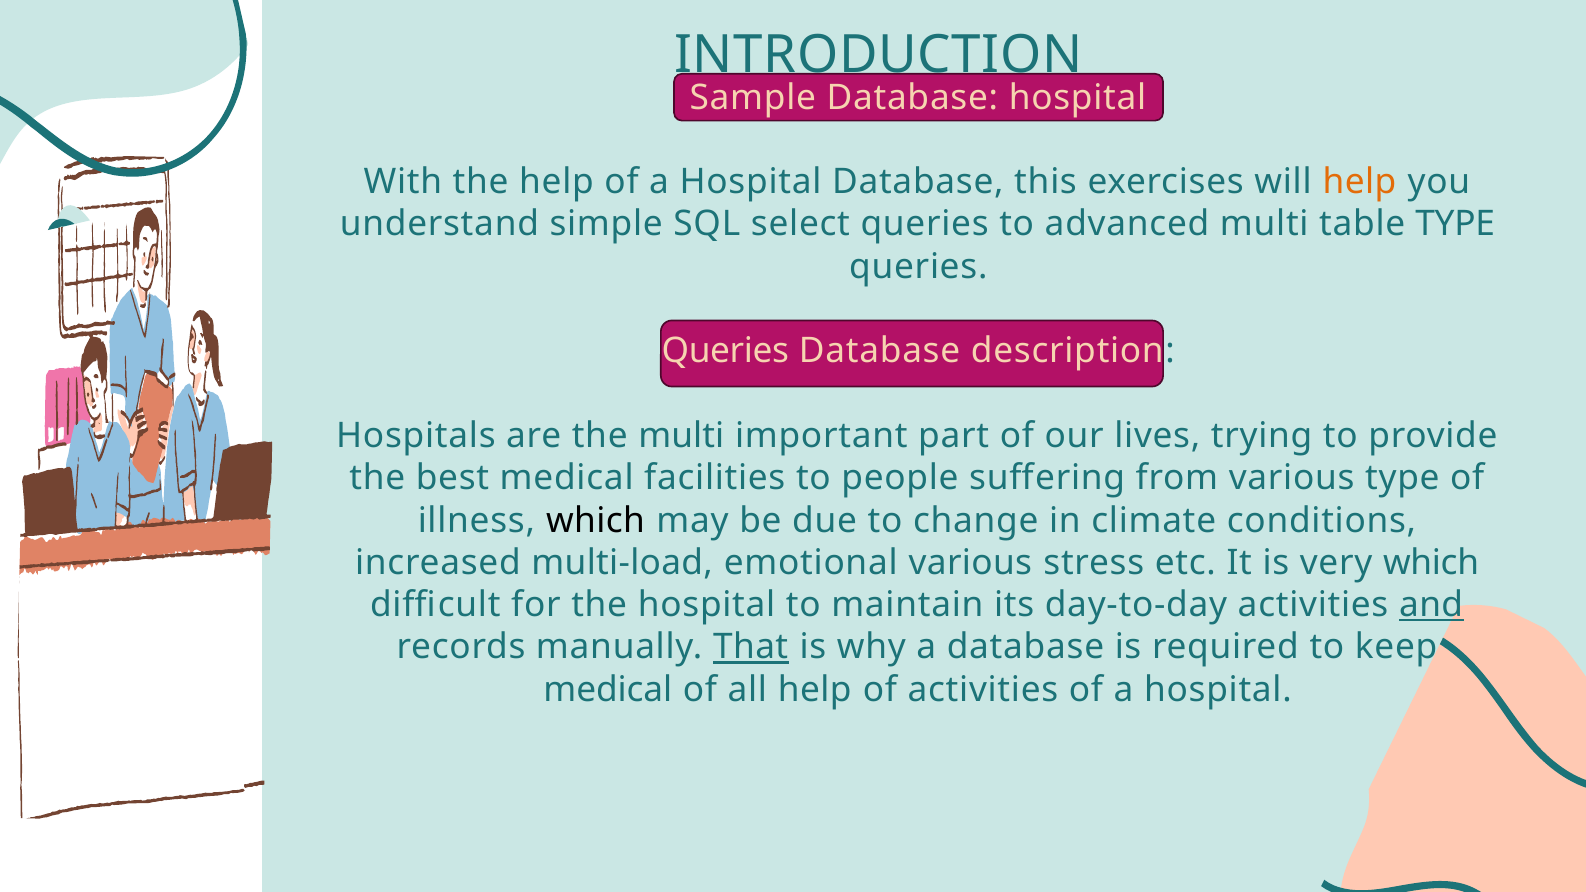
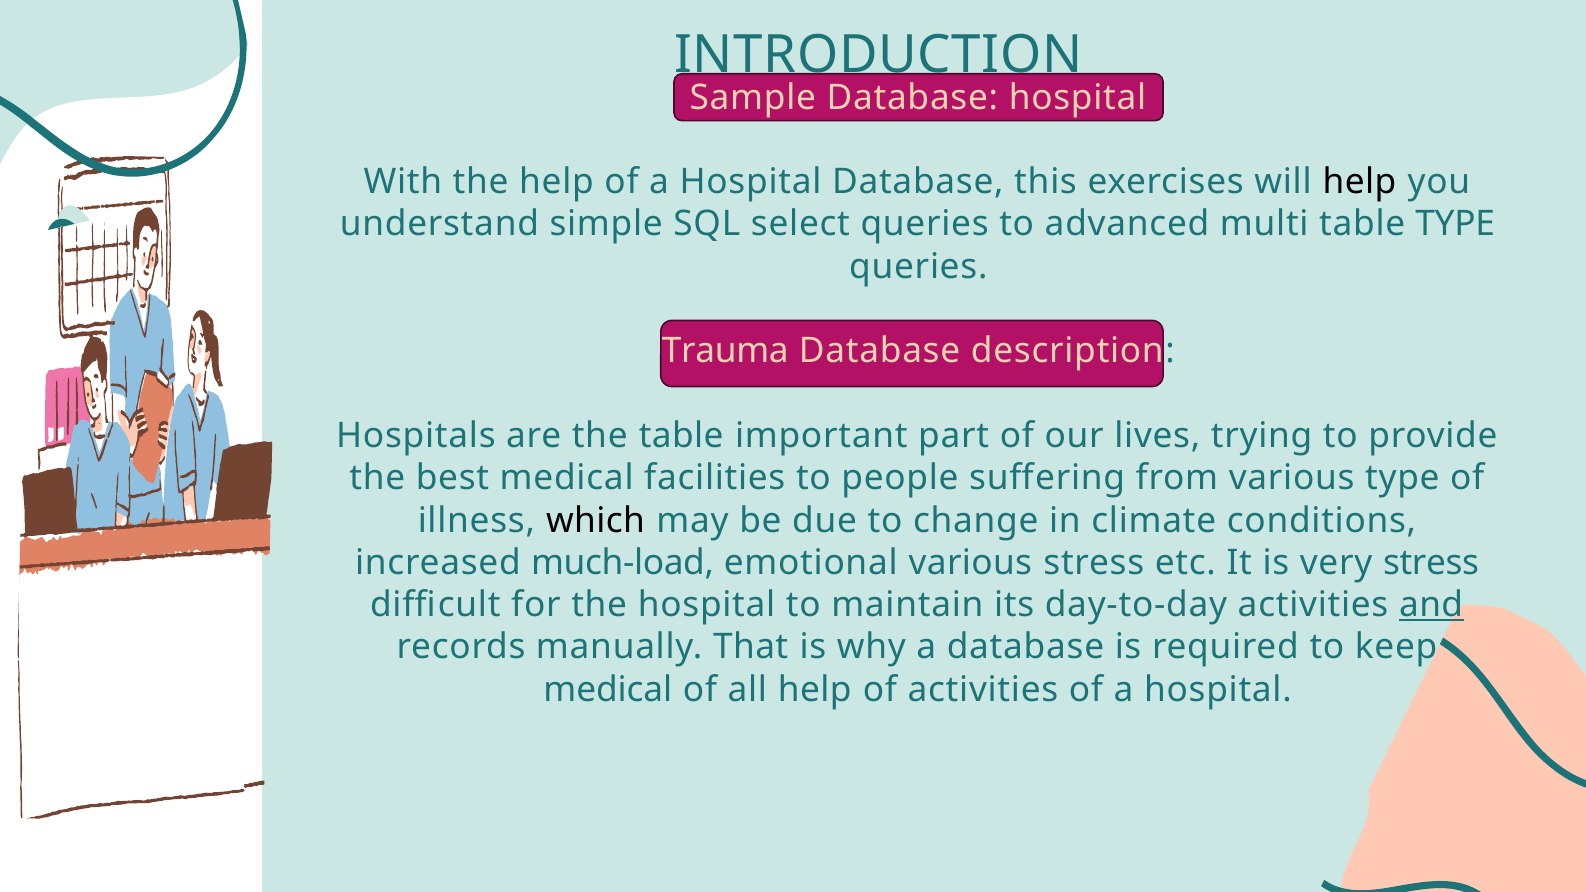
help colour: orange -> black (1359, 182)
Queries: Queries -> Trauma (725, 351)
the multi: multi -> table (681, 436)
multi-load: multi-load -> much-load (622, 563)
very which: which -> stress (1431, 563)
That underline: present -> none (751, 647)
